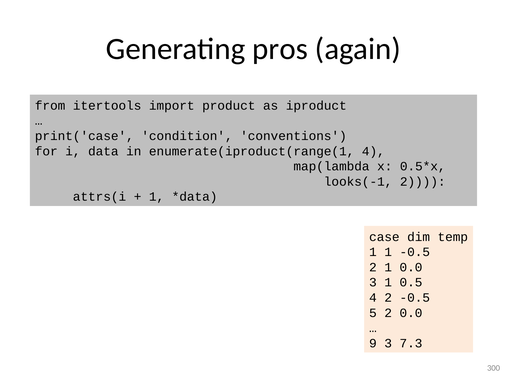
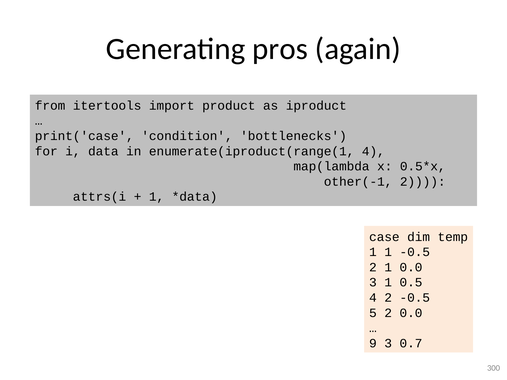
conventions: conventions -> bottlenecks (293, 136)
looks(-1: looks(-1 -> other(-1 (358, 182)
7.3: 7.3 -> 0.7 (411, 343)
